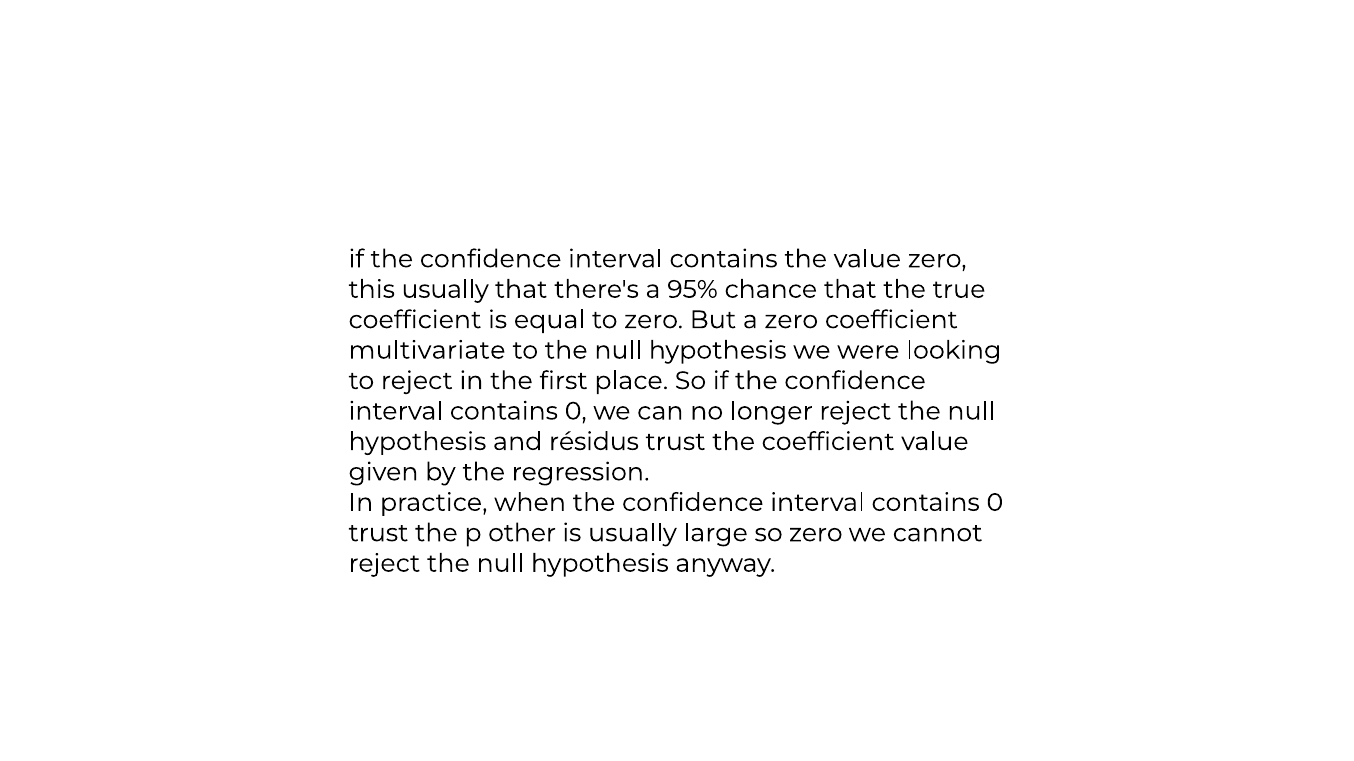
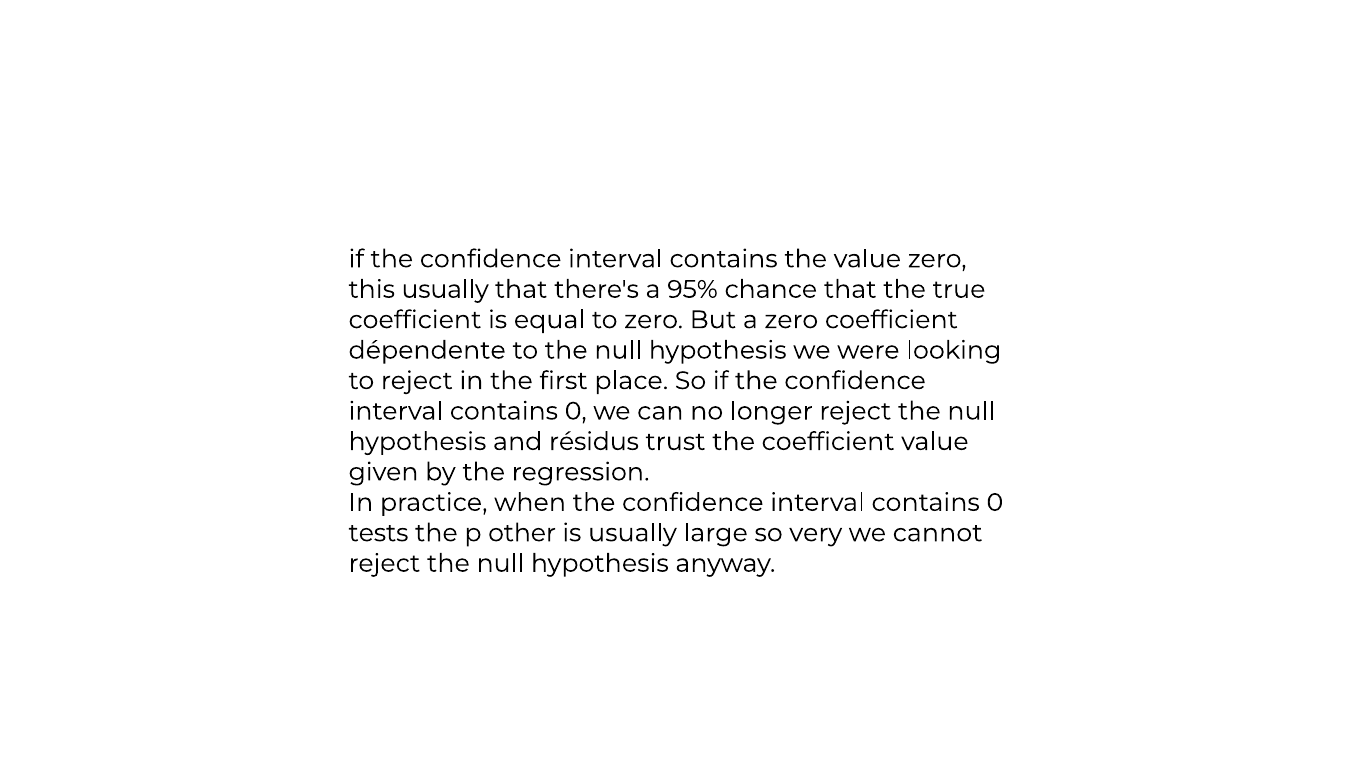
multivariate: multivariate -> dépendente (427, 351)
trust: trust -> tests (378, 533)
so zero: zero -> very (816, 533)
